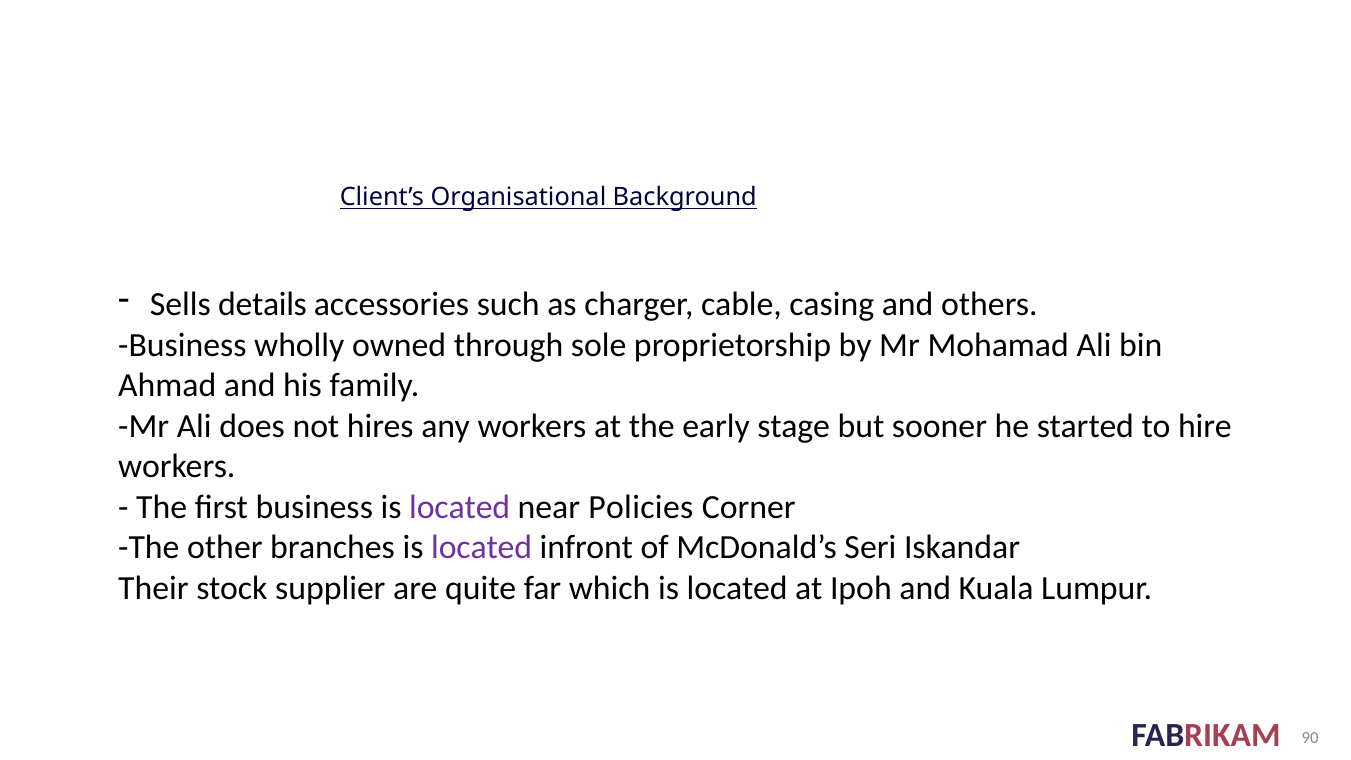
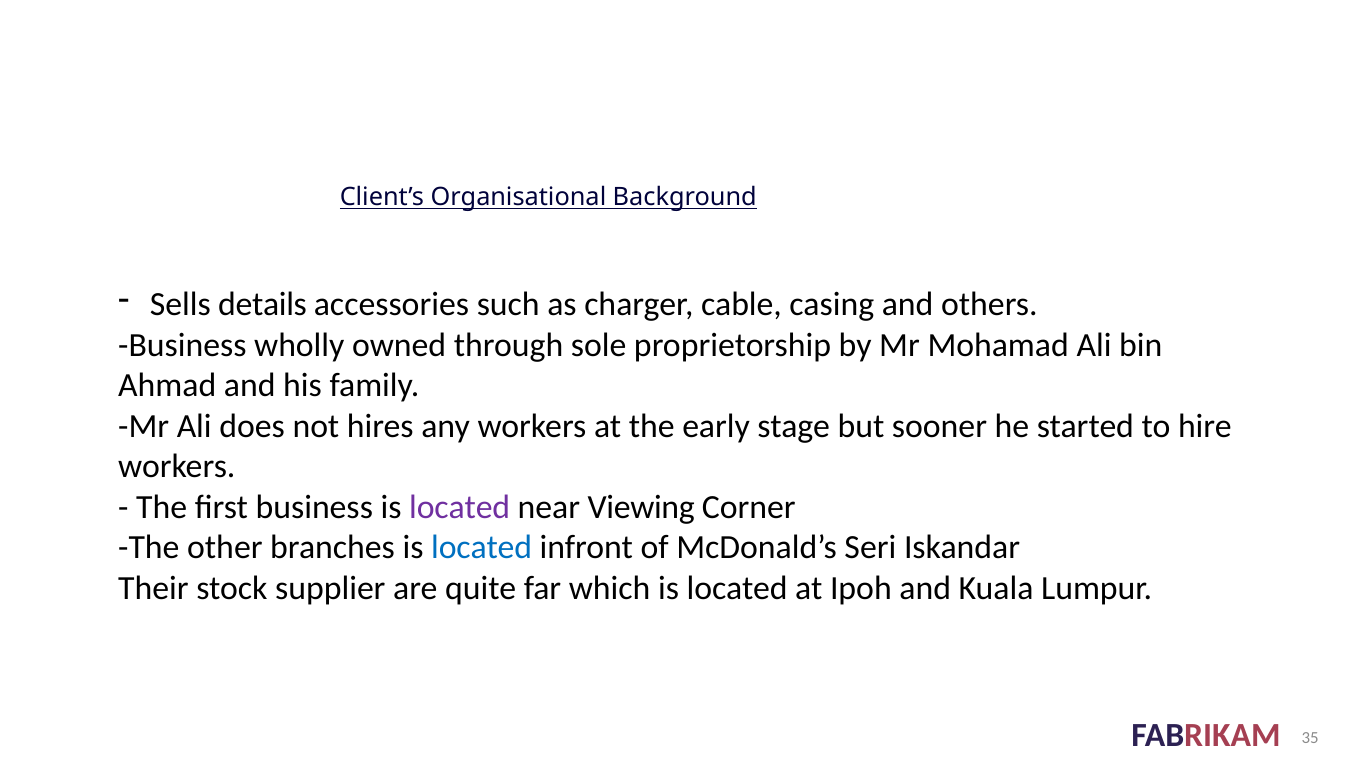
Policies: Policies -> Viewing (641, 507)
located colour: purple -> blue (482, 548)
90: 90 -> 35 (1310, 738)
